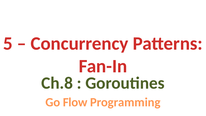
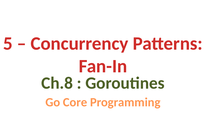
Flow: Flow -> Core (75, 102)
